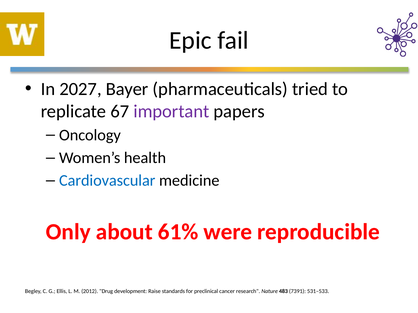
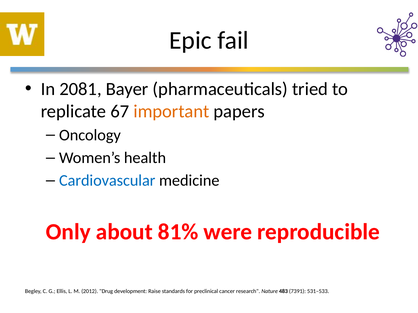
2027: 2027 -> 2081 (81, 89)
important colour: purple -> orange (171, 111)
61%: 61% -> 81% (178, 232)
